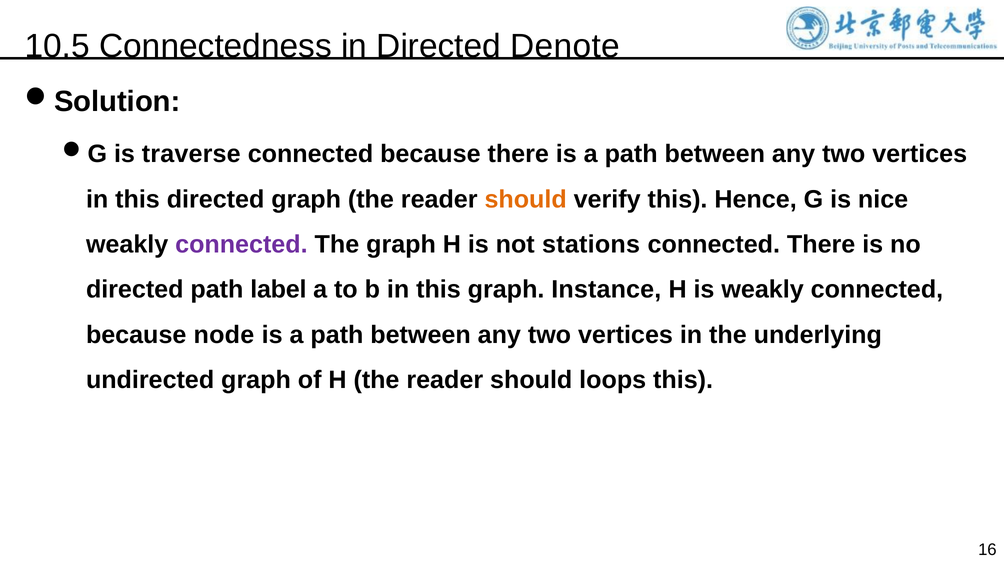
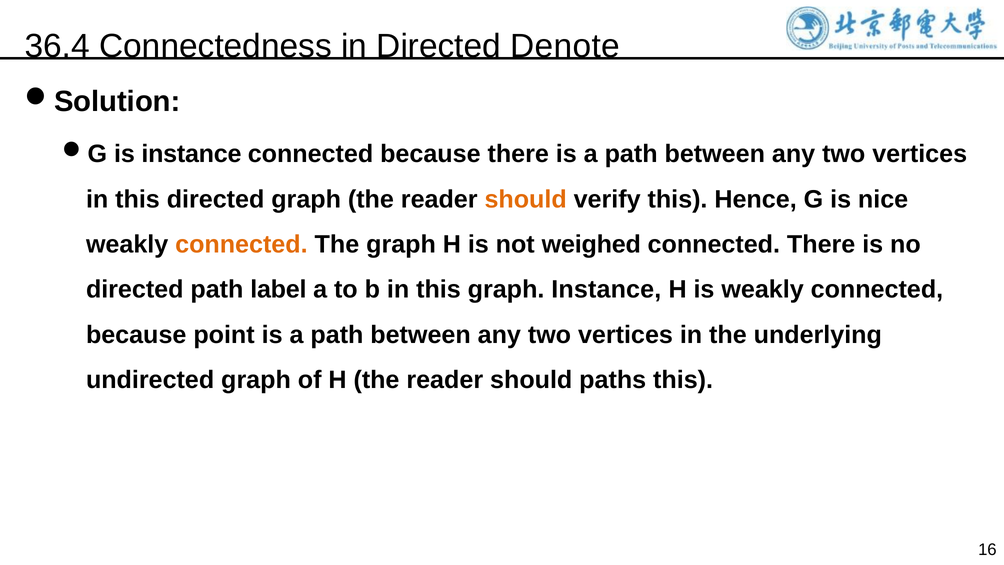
10.5: 10.5 -> 36.4 (57, 46)
is traverse: traverse -> instance (191, 154)
connected colour: purple -> orange (241, 244)
stations: stations -> weighed (591, 244)
node: node -> point (224, 335)
loops: loops -> paths (613, 380)
